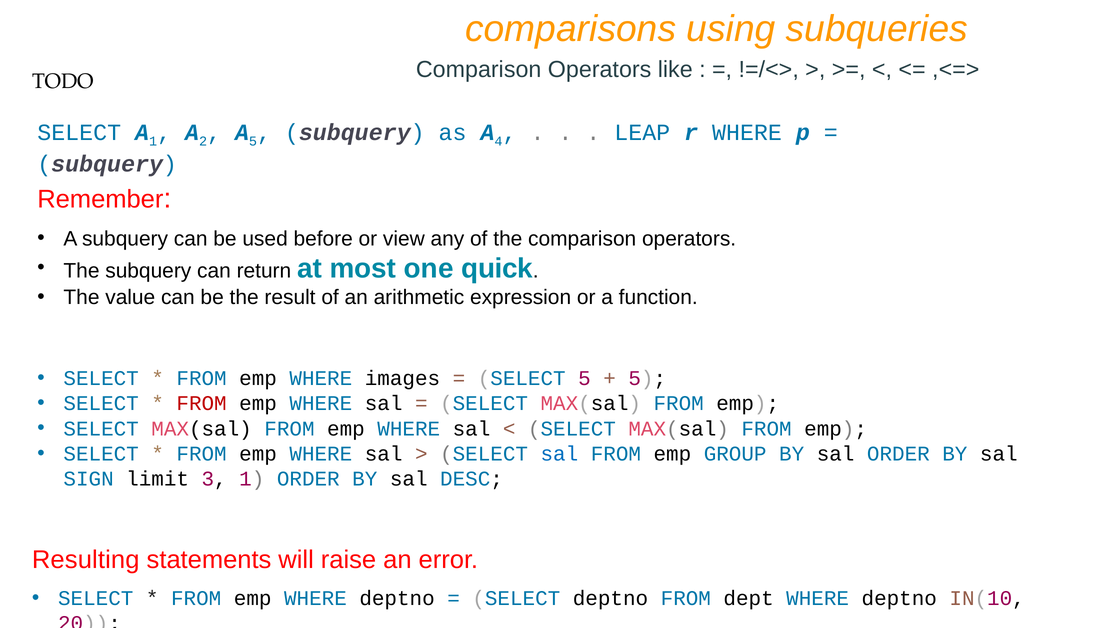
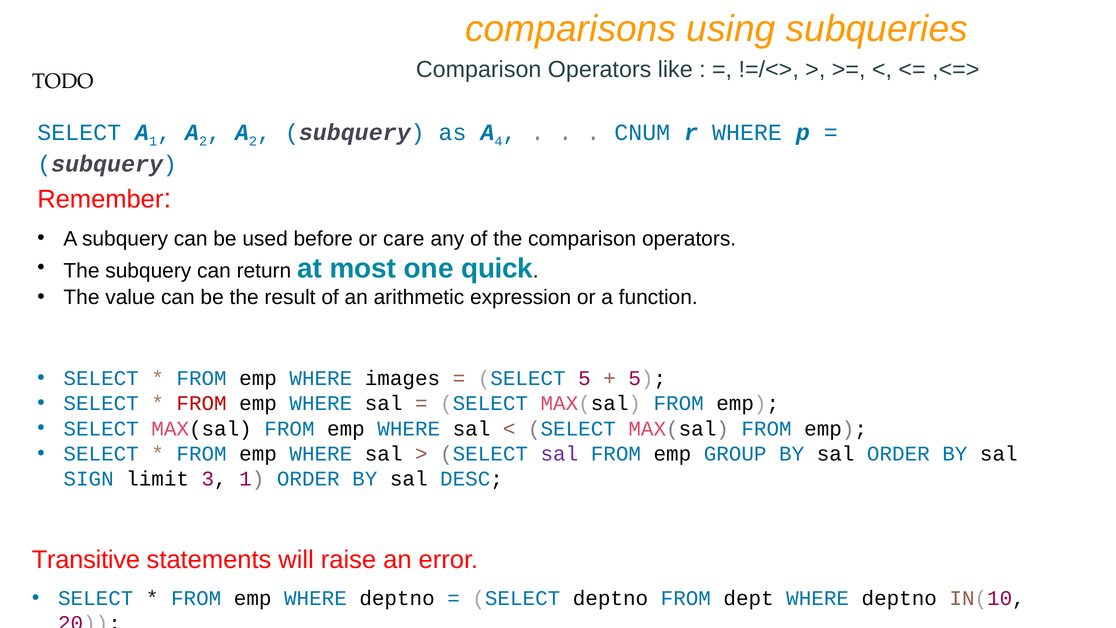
5: 5 -> 2 (253, 141)
LEAP: LEAP -> CNUM (642, 132)
view: view -> care (404, 239)
sal colour: blue -> purple (559, 454)
Resulting: Resulting -> Transitive (86, 559)
